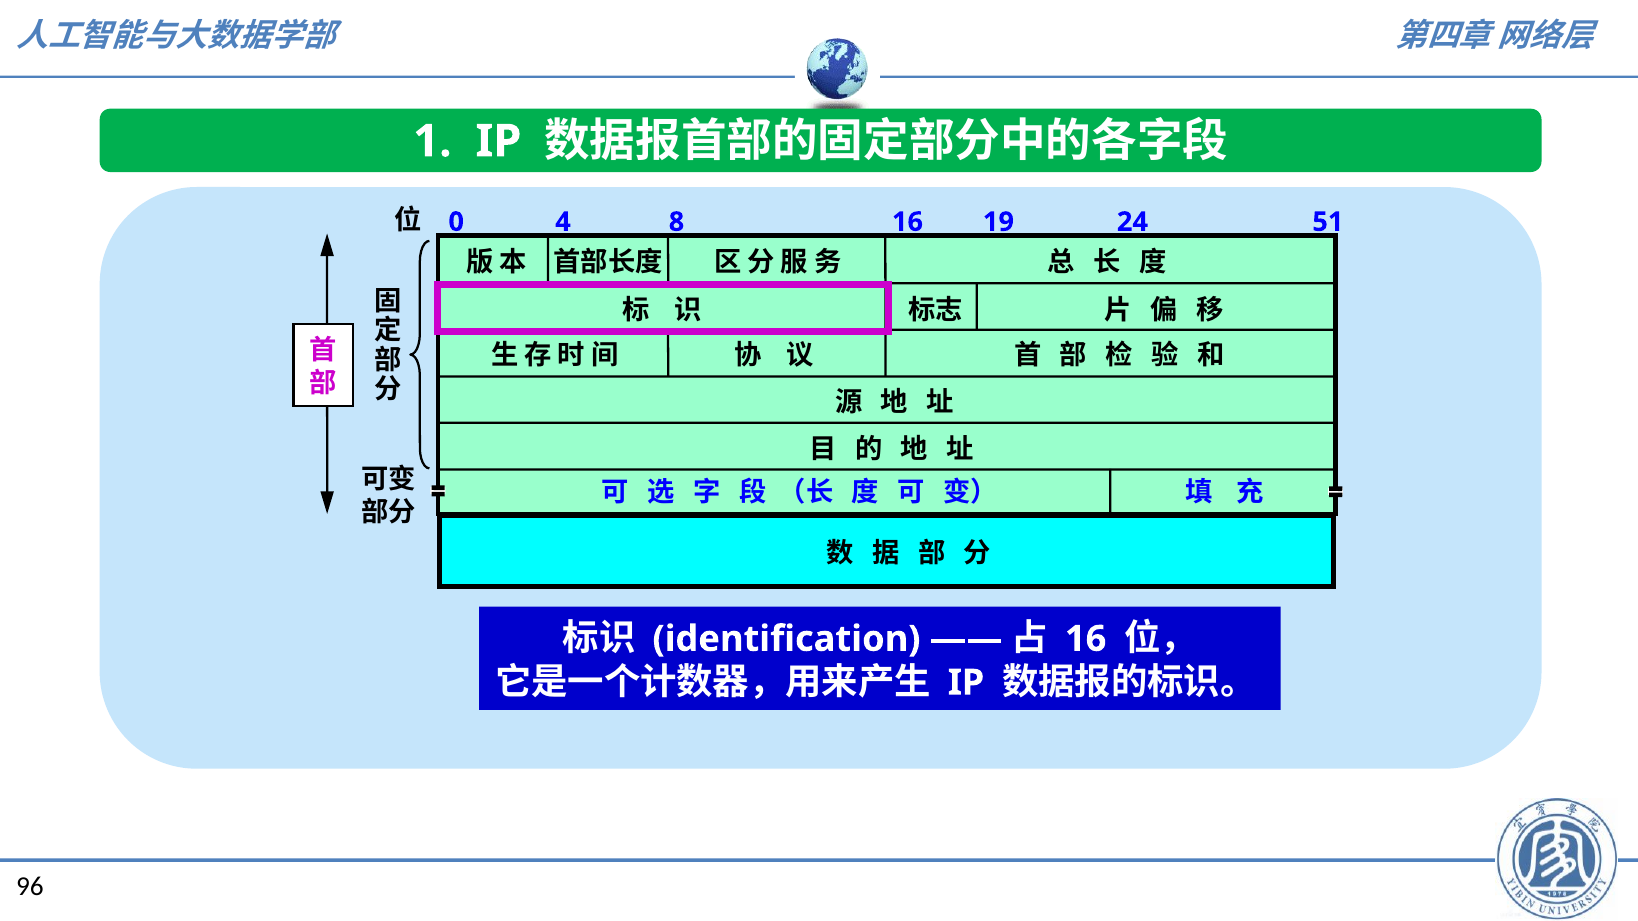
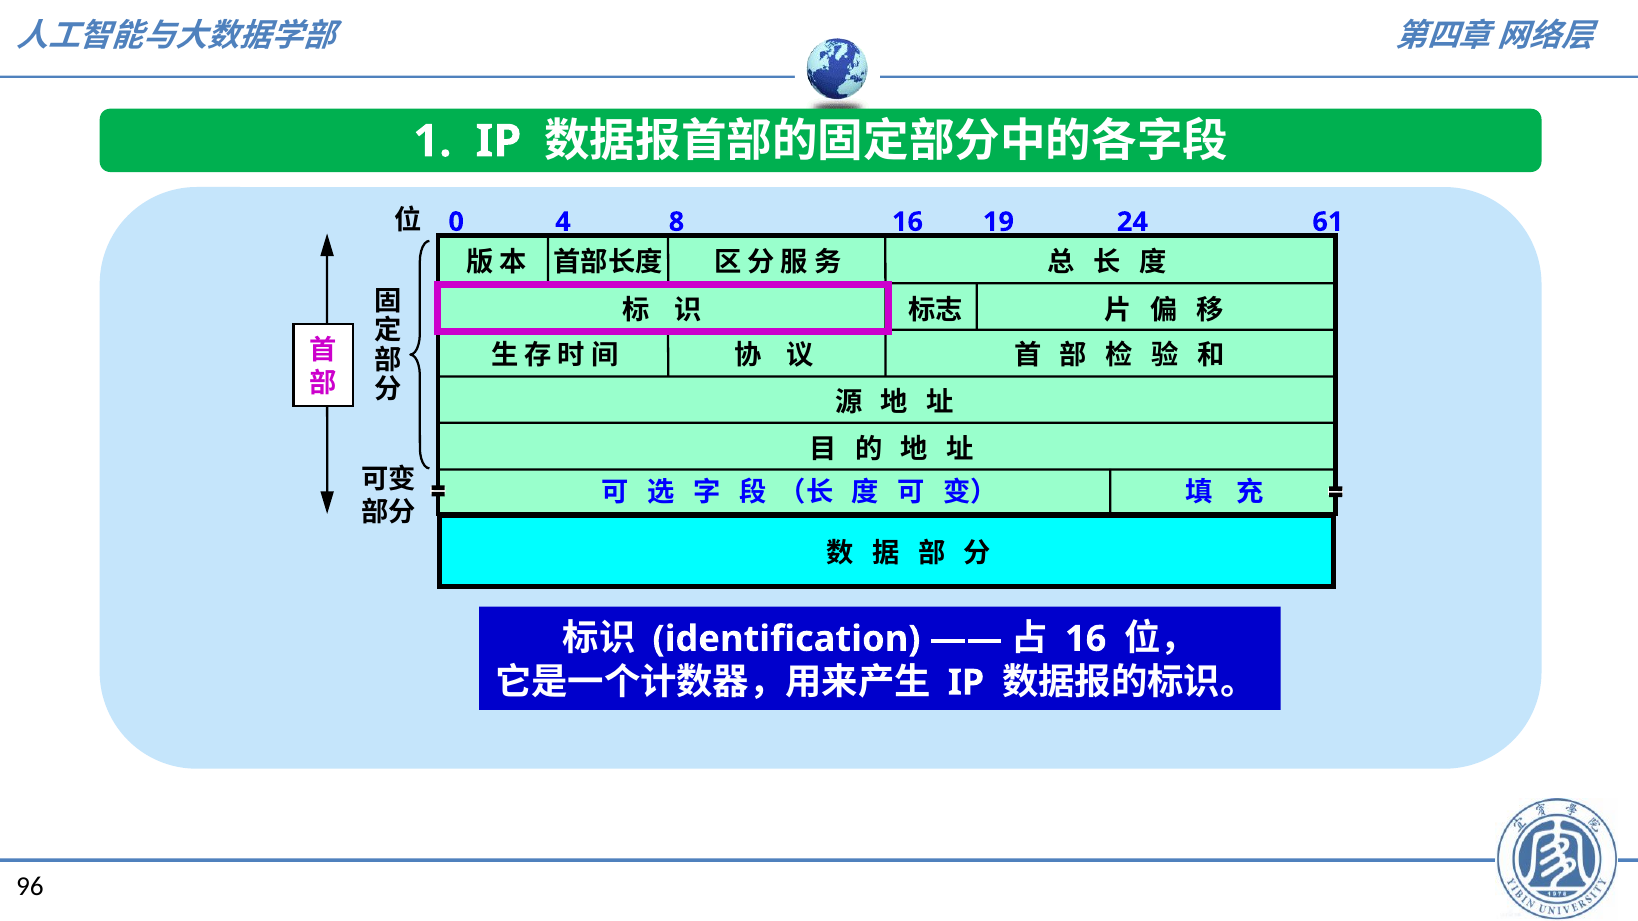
51: 51 -> 61 (1328, 222)
